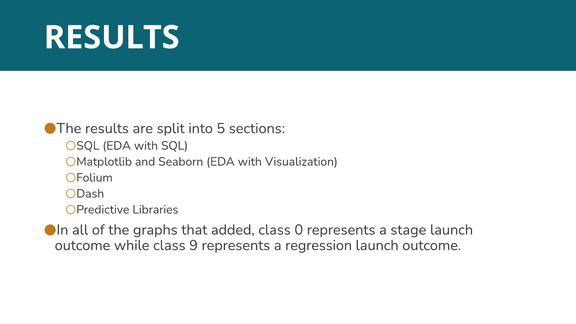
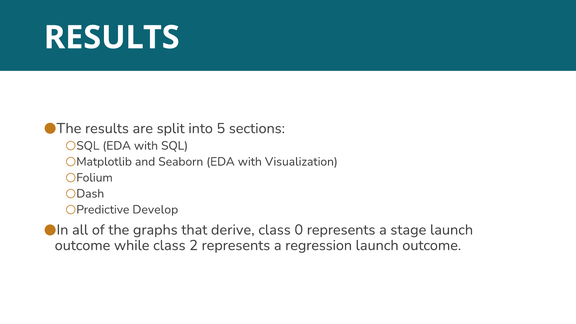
Libraries: Libraries -> Develop (155, 210)
added: added -> derive (233, 230)
9: 9 -> 2 (194, 245)
